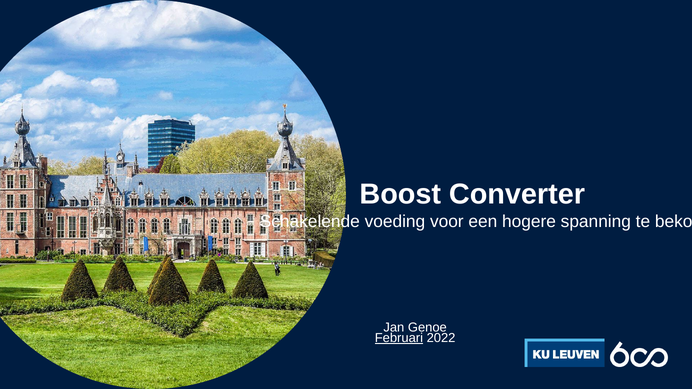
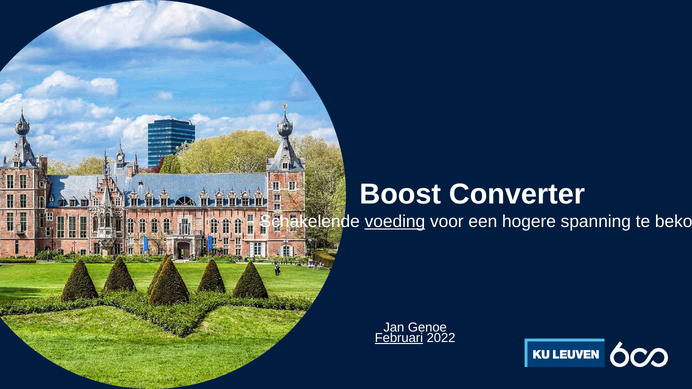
voeding underline: none -> present (395, 222)
